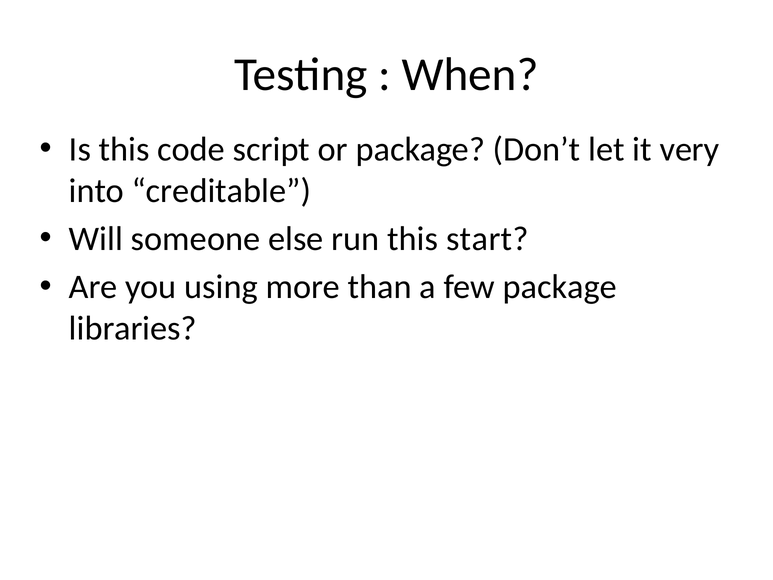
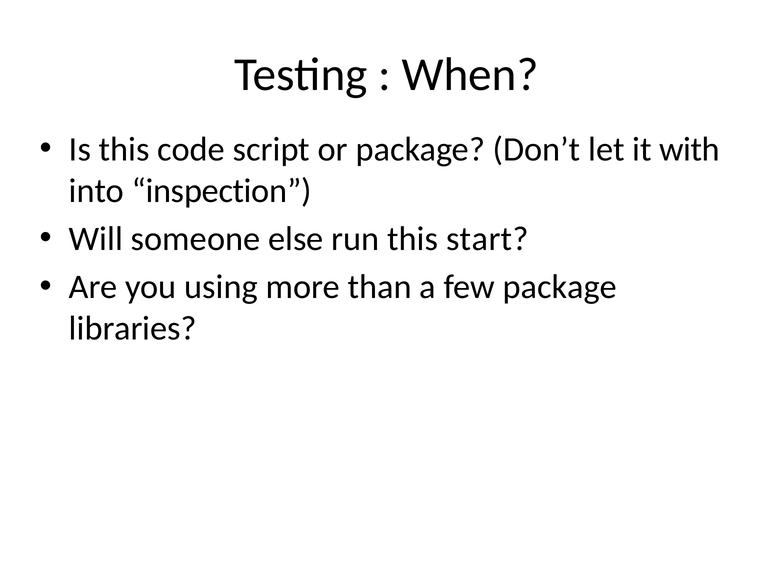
very: very -> with (690, 149)
creditable: creditable -> inspection (222, 191)
